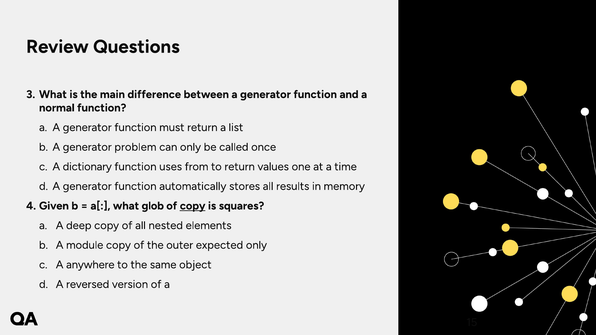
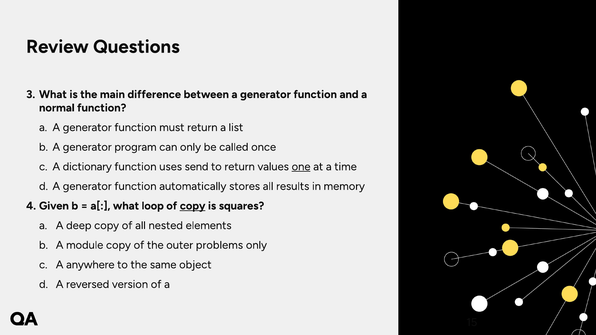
problem: problem -> program (135, 147)
from: from -> send (197, 167)
one underline: none -> present (301, 167)
glob: glob -> loop (153, 206)
expected: expected -> problems (219, 245)
